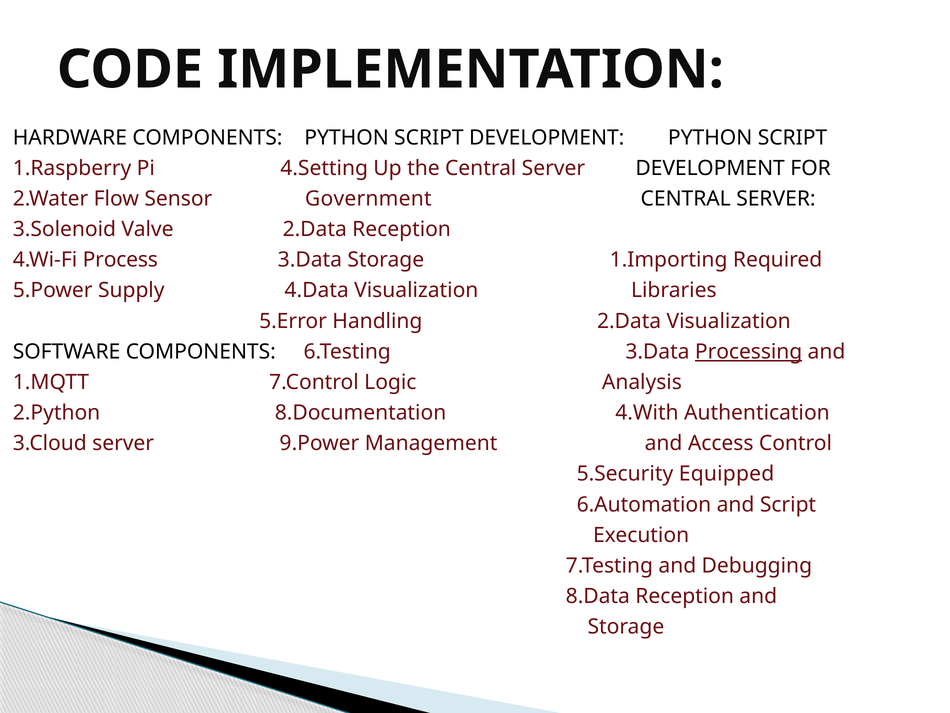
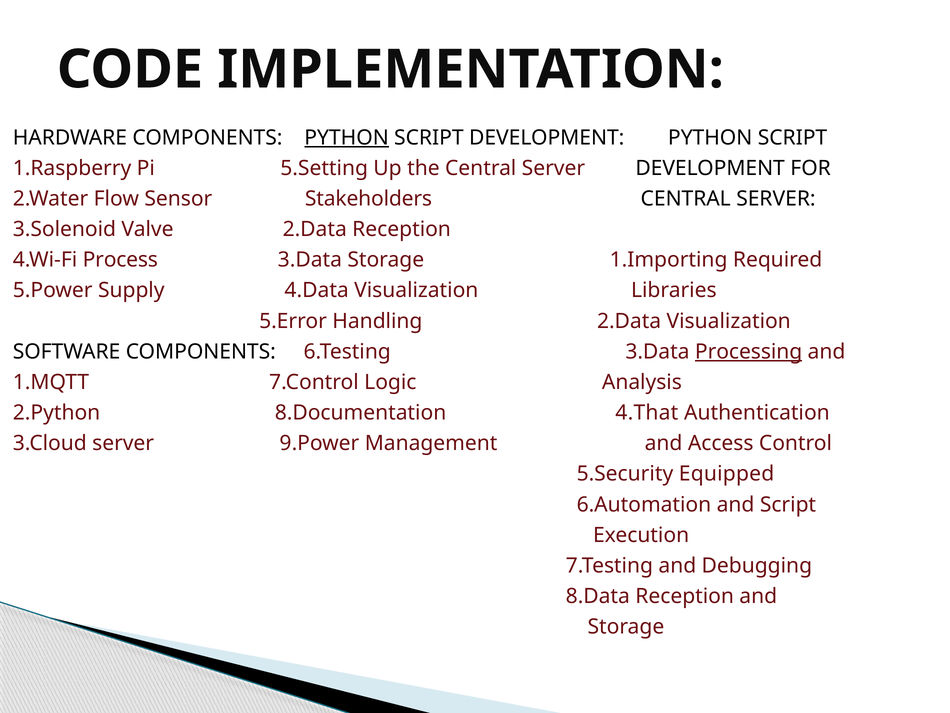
PYTHON underline: none -> present (347, 138)
4.Setting: 4.Setting -> 5.Setting (324, 168)
Government: Government -> Stakeholders (369, 199)
4.With: 4.With -> 4.That (647, 413)
